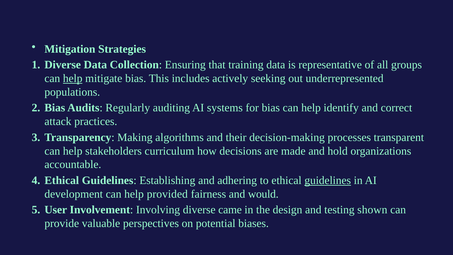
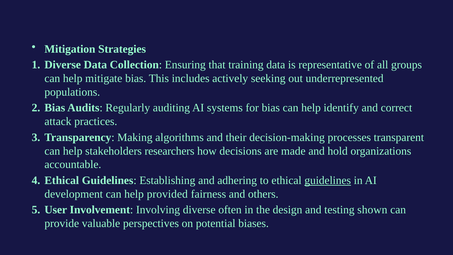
help underline: present -> none (73, 78)
curriculum: curriculum -> researchers (170, 151)
would: would -> others (263, 194)
came: came -> often (230, 210)
